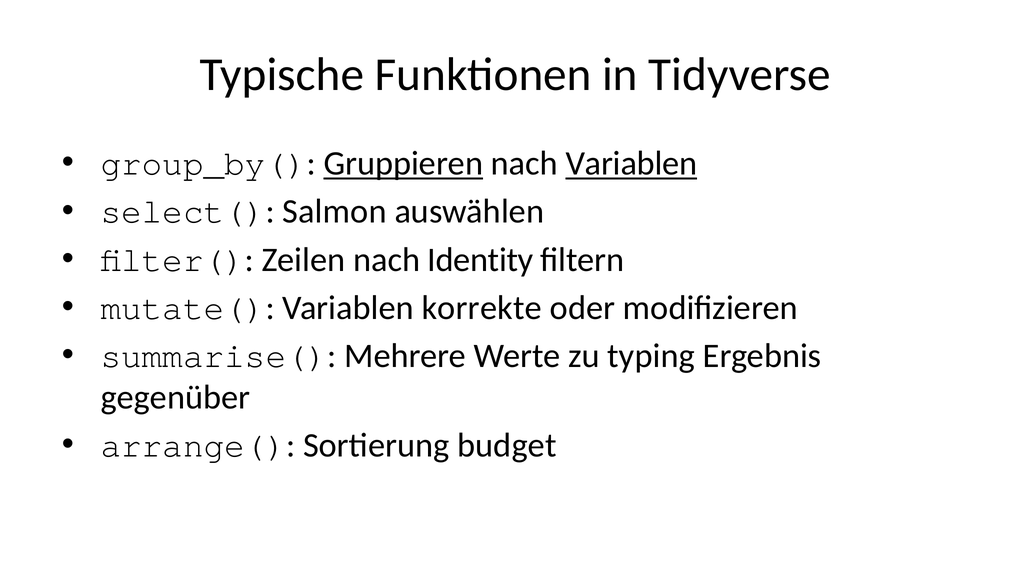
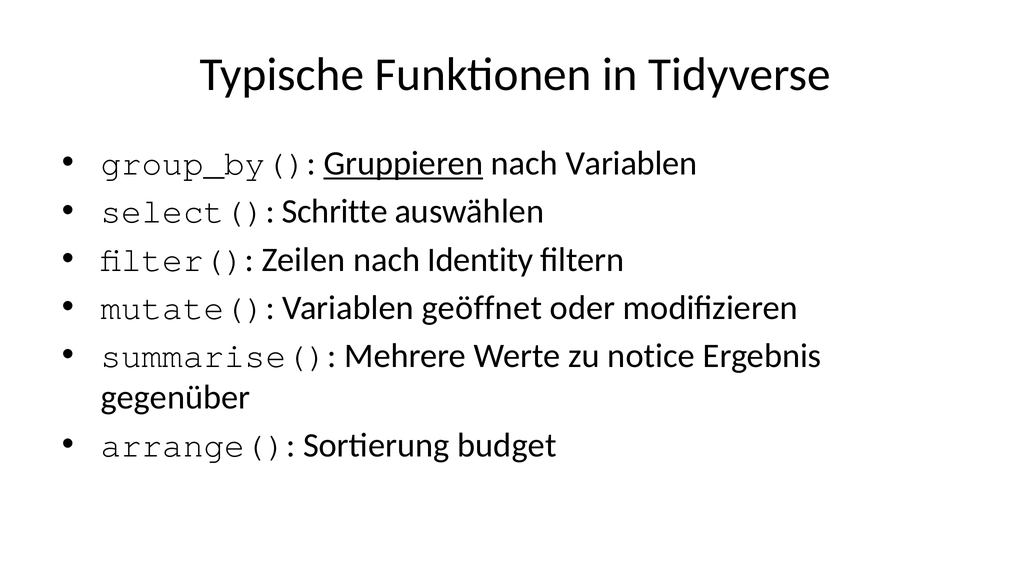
Variablen underline: present -> none (631, 164)
Salmon: Salmon -> Schritte (335, 212)
korrekte: korrekte -> geöffnet (482, 308)
typing: typing -> notice (651, 356)
